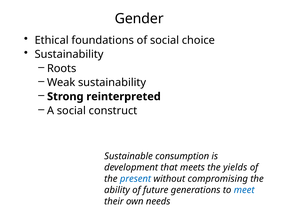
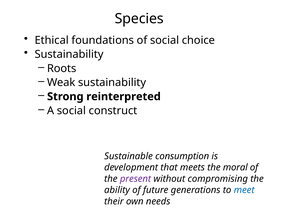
Gender: Gender -> Species (139, 19)
yields: yields -> moral (235, 168)
present colour: blue -> purple (135, 179)
